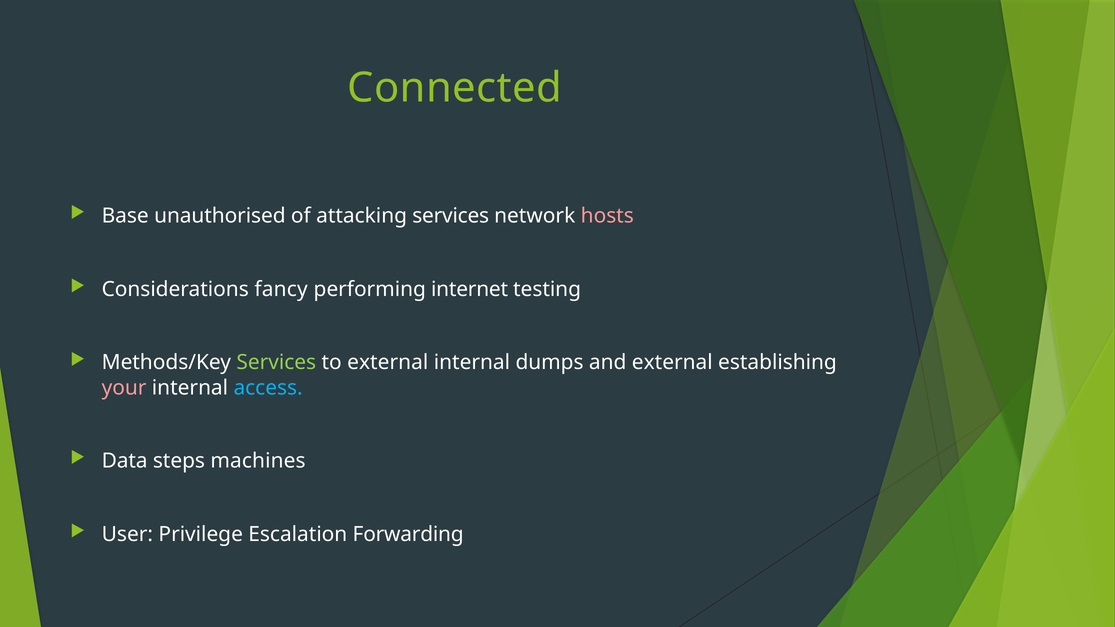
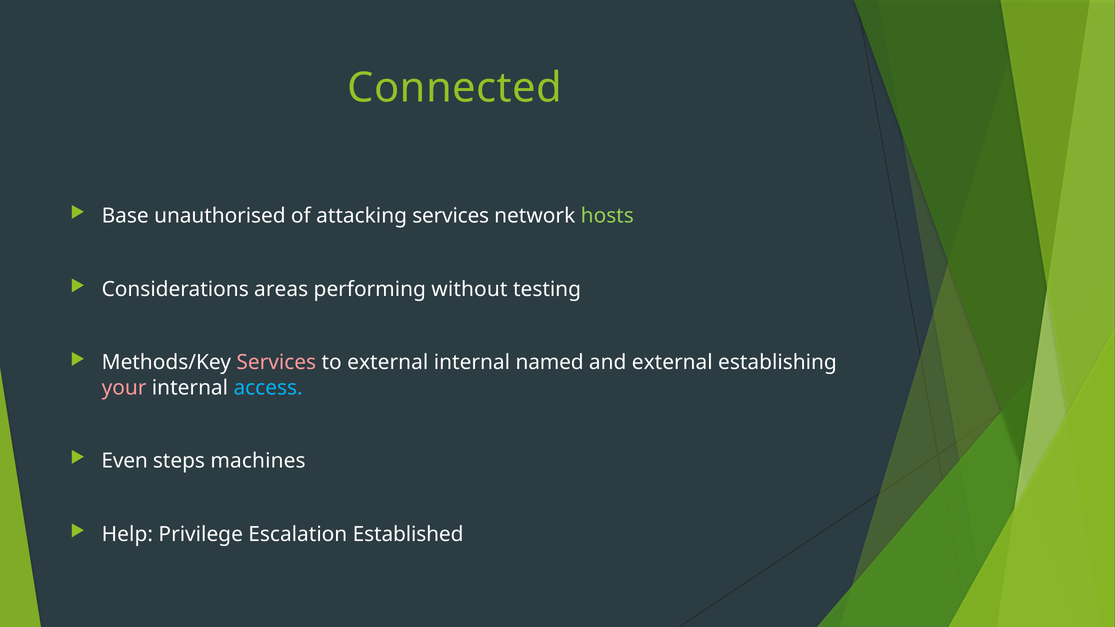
hosts colour: pink -> light green (607, 216)
fancy: fancy -> areas (281, 289)
internet: internet -> without (469, 289)
Services colour: light green -> pink (276, 363)
dumps: dumps -> named (550, 363)
Data: Data -> Even (125, 461)
User: User -> Help (127, 535)
Forwarding: Forwarding -> Established (408, 535)
